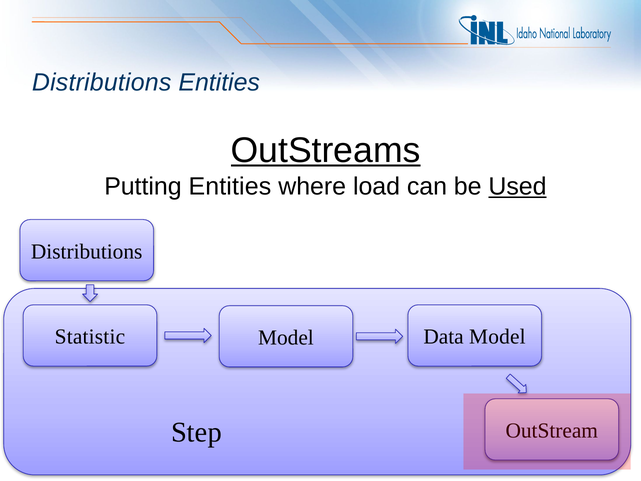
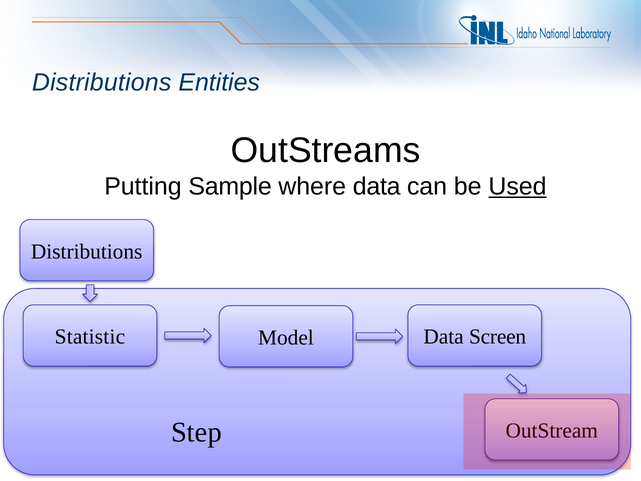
OutStreams underline: present -> none (326, 150)
Putting Entities: Entities -> Sample (230, 186)
where load: load -> data (377, 186)
Data Model: Model -> Screen (498, 337)
